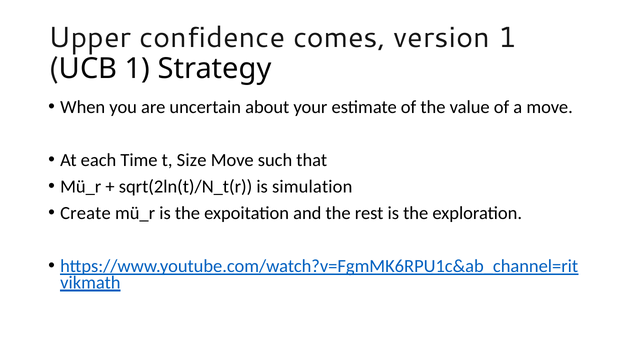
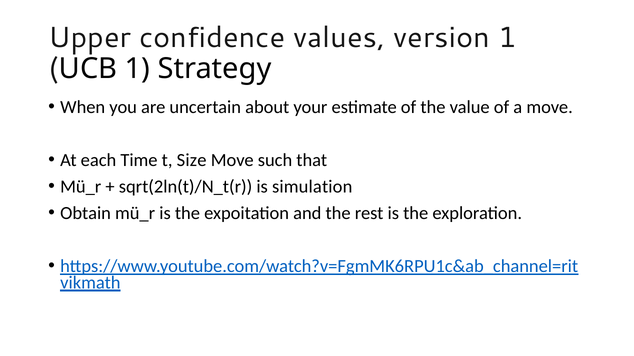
comes: comes -> values (339, 38)
Create: Create -> Obtain (86, 213)
